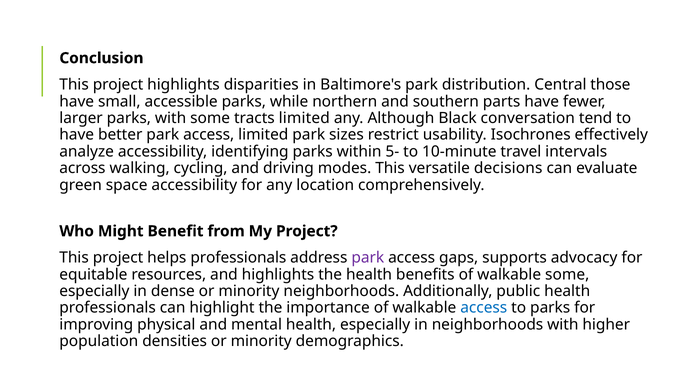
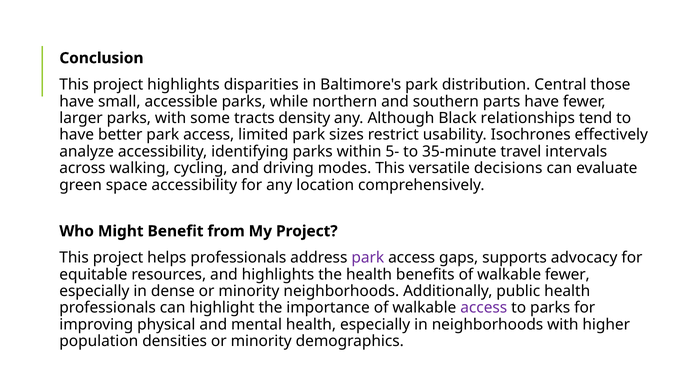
tracts limited: limited -> density (304, 118)
conversation: conversation -> relationships (528, 118)
10-minute: 10-minute -> 35-minute (459, 152)
walkable some: some -> fewer (567, 275)
access colour: blue -> purple (484, 308)
